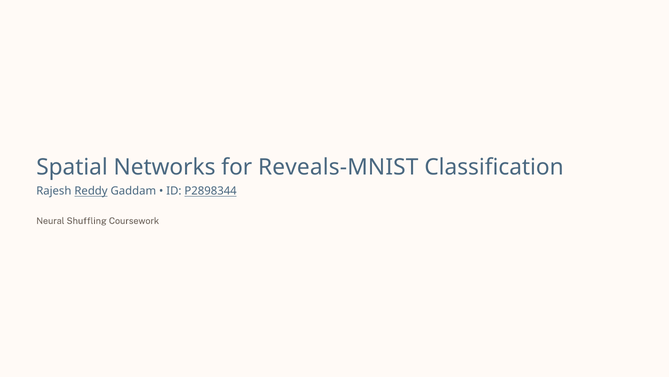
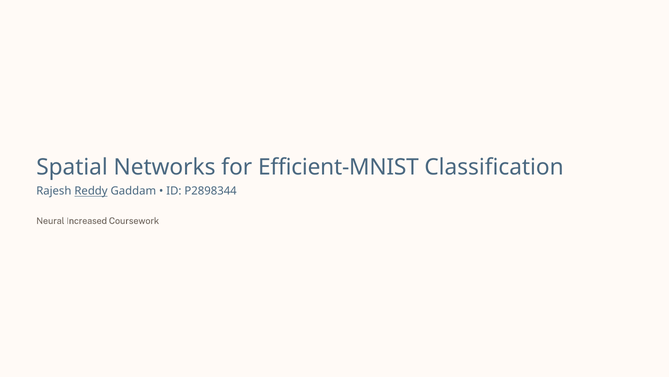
Reveals-MNIST: Reveals-MNIST -> Efficient-MNIST (338, 167)
P2898344 underline: present -> none (211, 191)
Shuffling: Shuffling -> Increased (87, 221)
